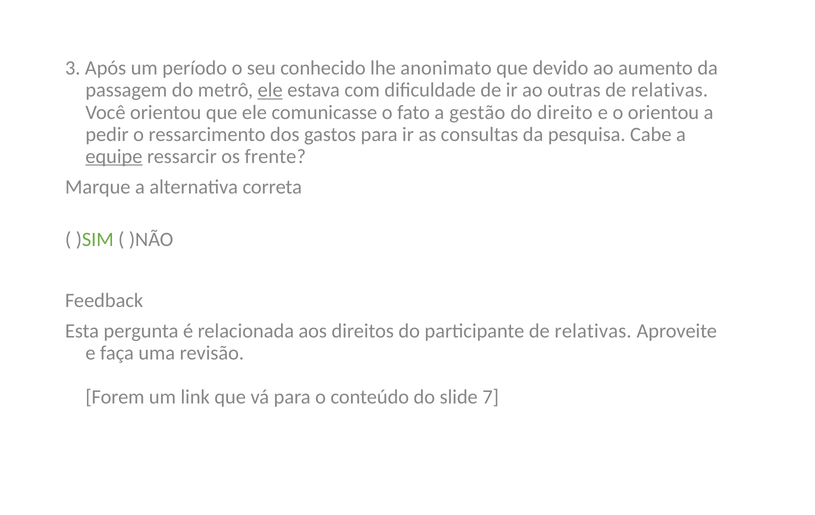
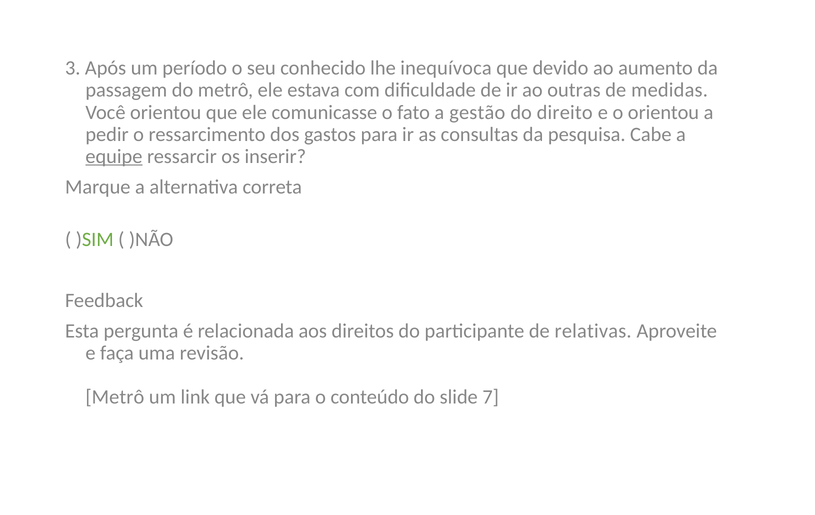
anonimato: anonimato -> inequívoca (446, 68)
ele underline: present -> none (270, 90)
relativas: relativas -> medidas (670, 90)
frente: frente -> inserir (275, 156)
Forem: Forem -> Metrô (115, 397)
